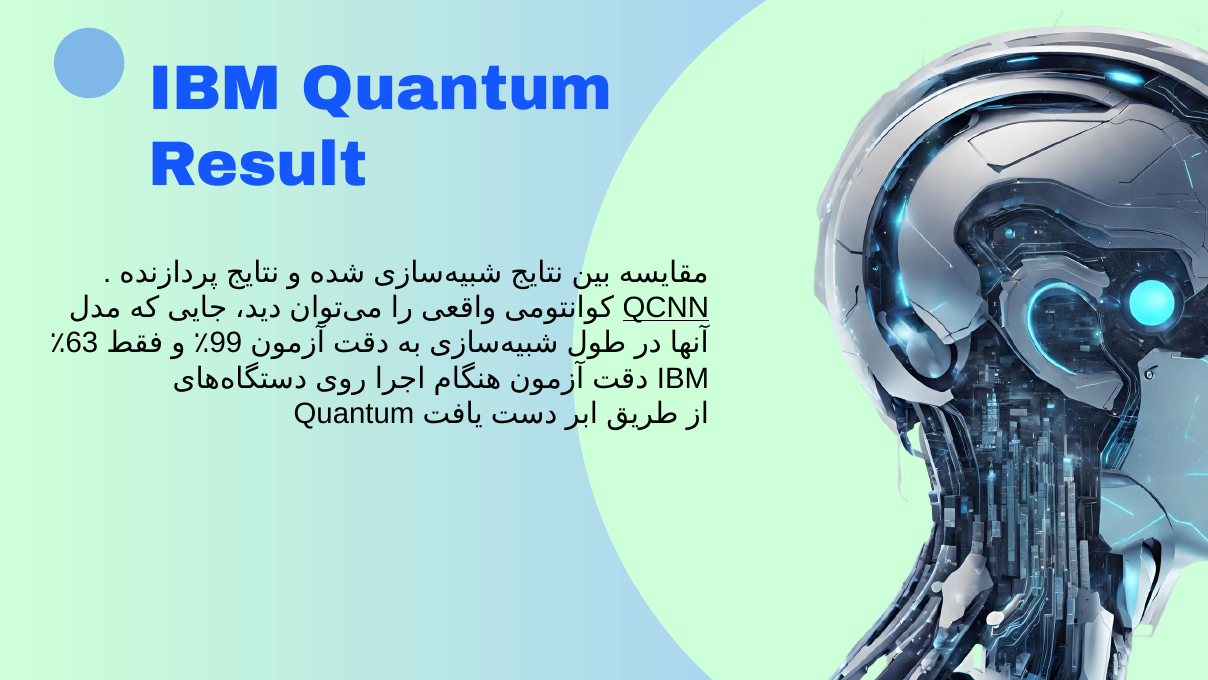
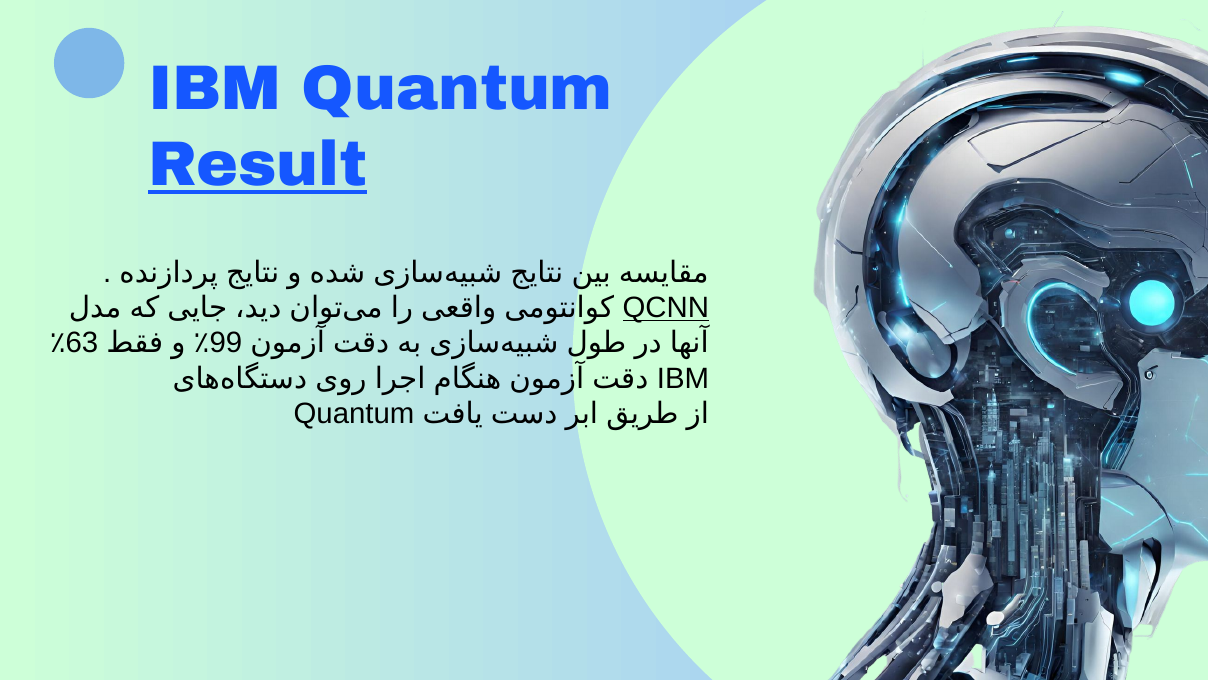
Result underline: none -> present (258, 165)
